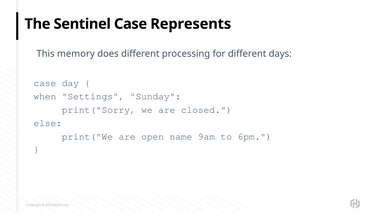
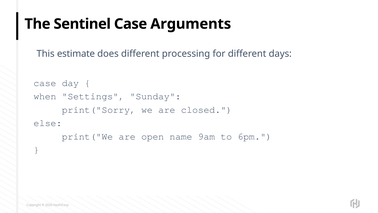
Represents: Represents -> Arguments (191, 24)
memory: memory -> estimate (76, 54)
